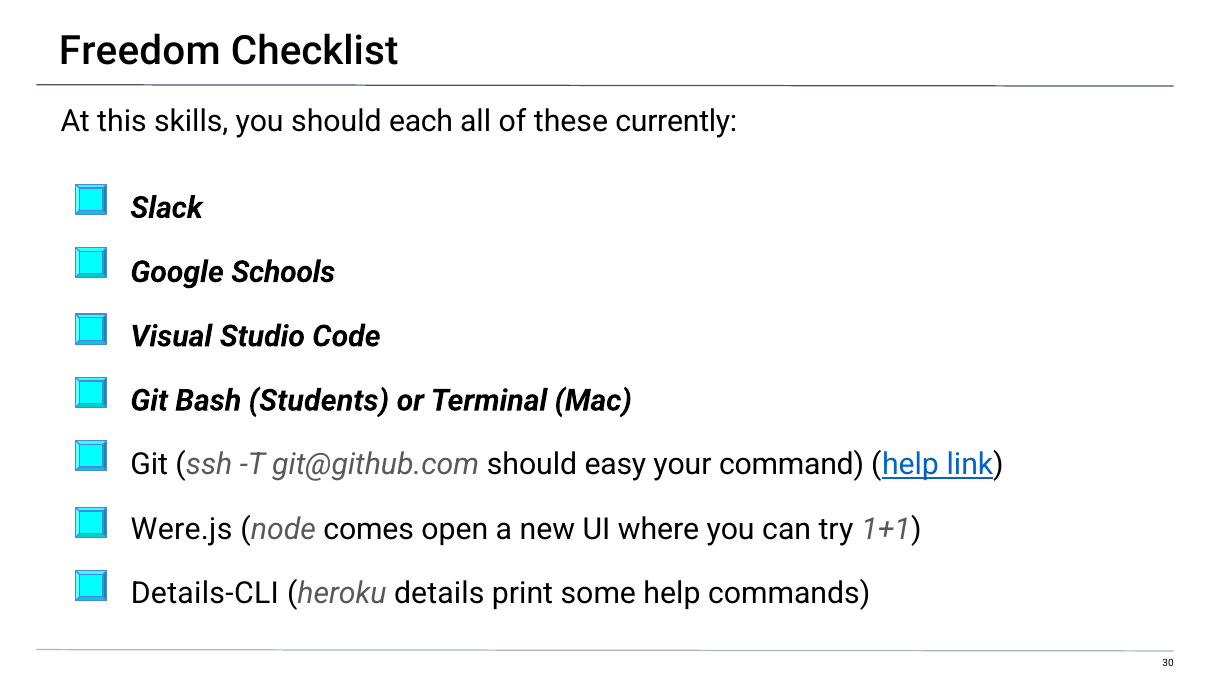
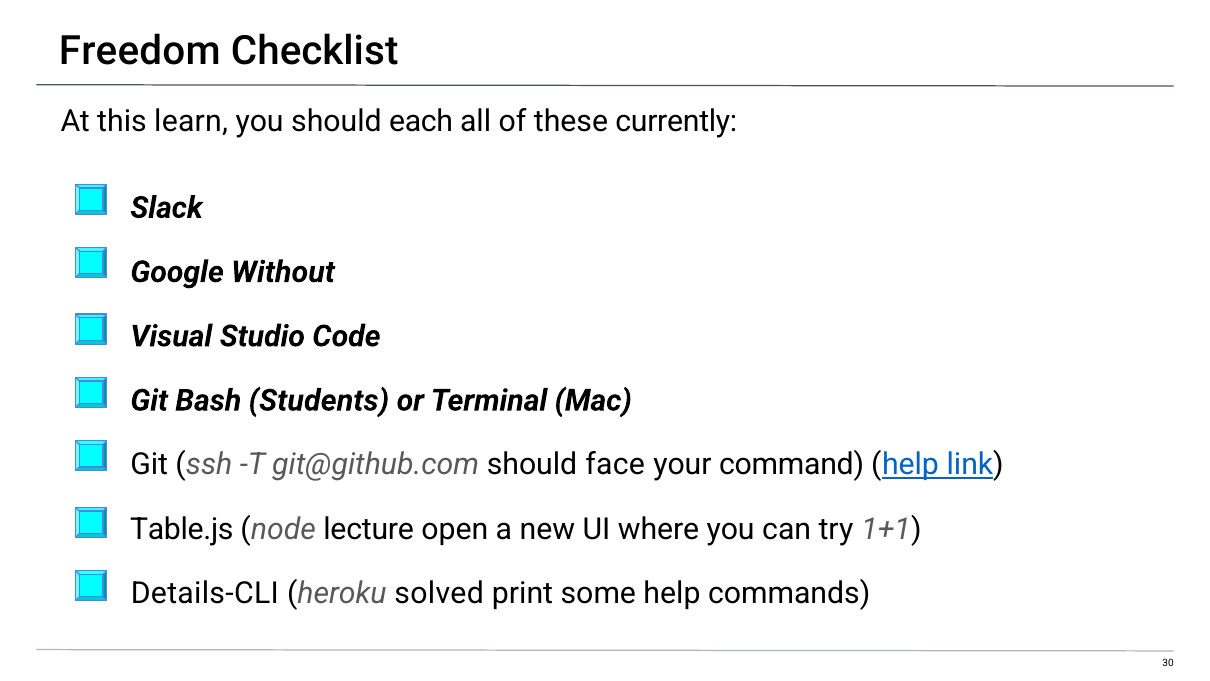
skills: skills -> learn (191, 122)
Schools: Schools -> Without (283, 272)
easy: easy -> face (615, 465)
Were.js: Were.js -> Table.js (182, 529)
comes: comes -> lecture (369, 529)
details: details -> solved (439, 593)
